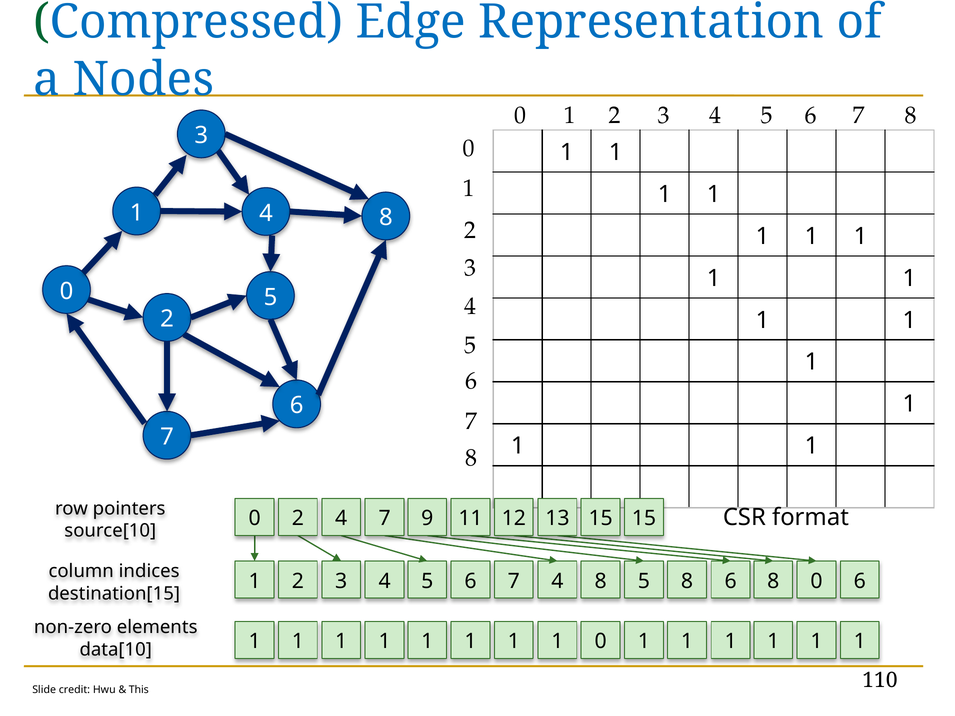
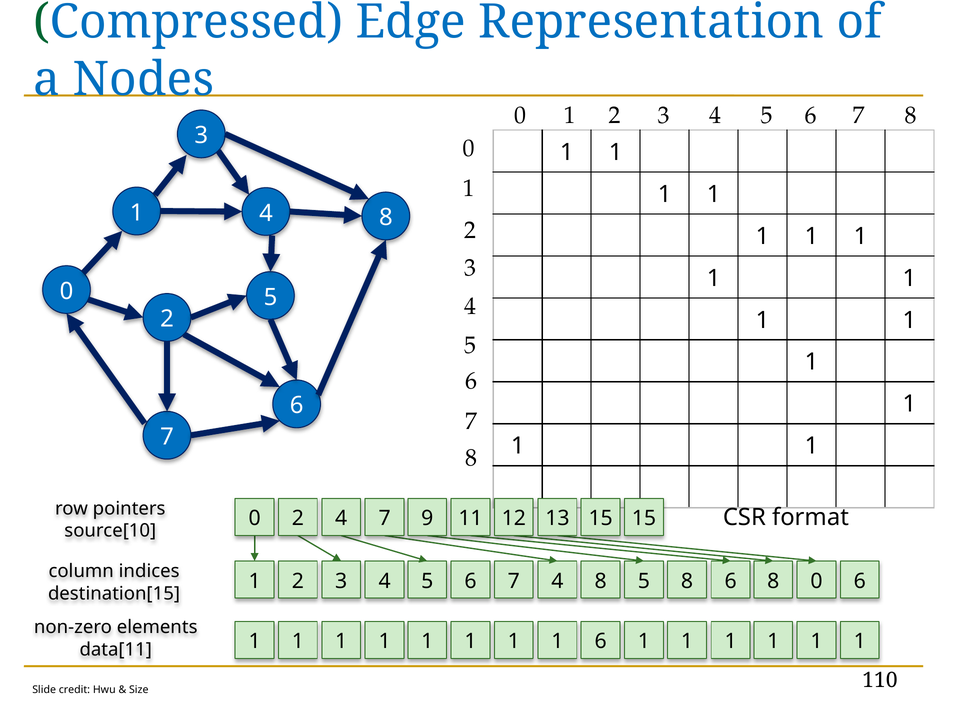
0: 0 -> 6 (601, 642)
data[10: data[10 -> data[11 (116, 650)
This: This -> Size (139, 690)
